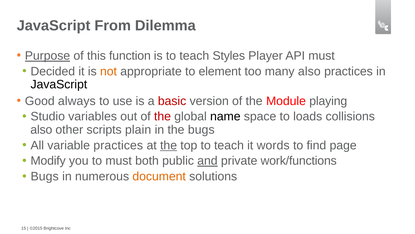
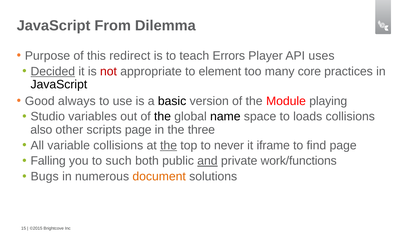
Purpose underline: present -> none (48, 56)
function: function -> redirect (130, 56)
Styles: Styles -> Errors (229, 56)
API must: must -> uses (322, 56)
Decided underline: none -> present (53, 71)
not colour: orange -> red (108, 71)
many also: also -> core (309, 71)
basic colour: red -> black (172, 101)
the colour: red -> black (163, 116)
scripts plain: plain -> page (138, 129)
the bugs: bugs -> three (201, 129)
variable practices: practices -> collisions (118, 145)
top to teach: teach -> never (229, 145)
words: words -> iframe (273, 145)
Modify: Modify -> Falling (48, 161)
to must: must -> such (119, 161)
